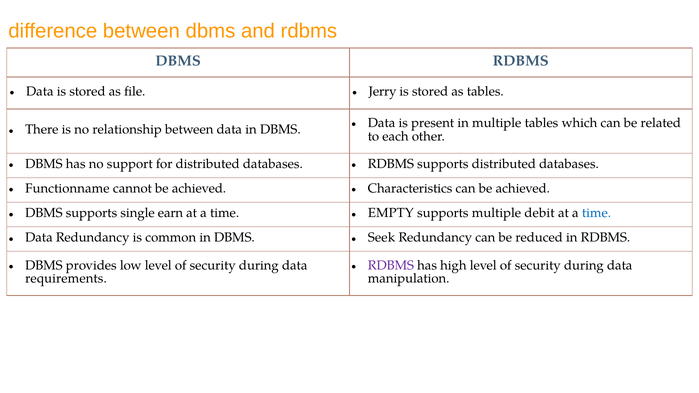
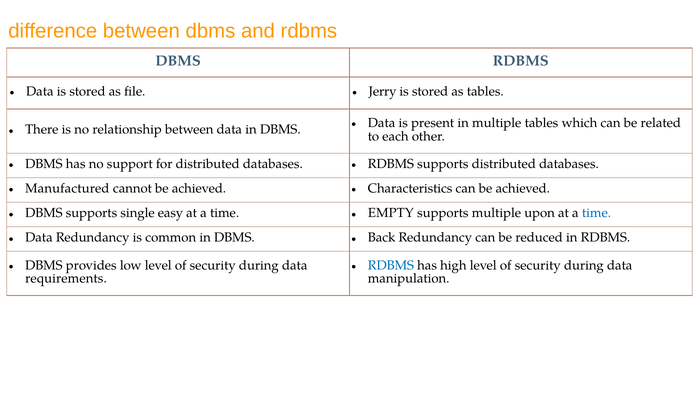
Functionname: Functionname -> Manufactured (67, 189)
earn: earn -> easy (170, 213)
debit: debit -> upon (540, 213)
Seek: Seek -> Back (382, 238)
RDBMS colour: purple -> blue (391, 265)
